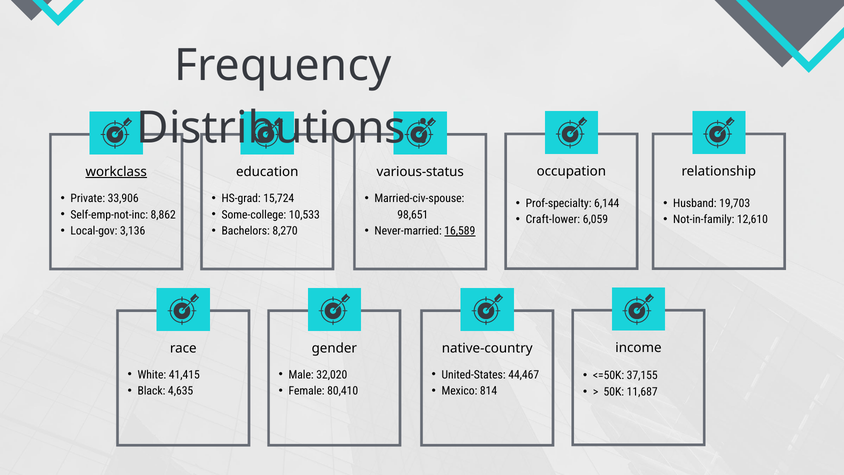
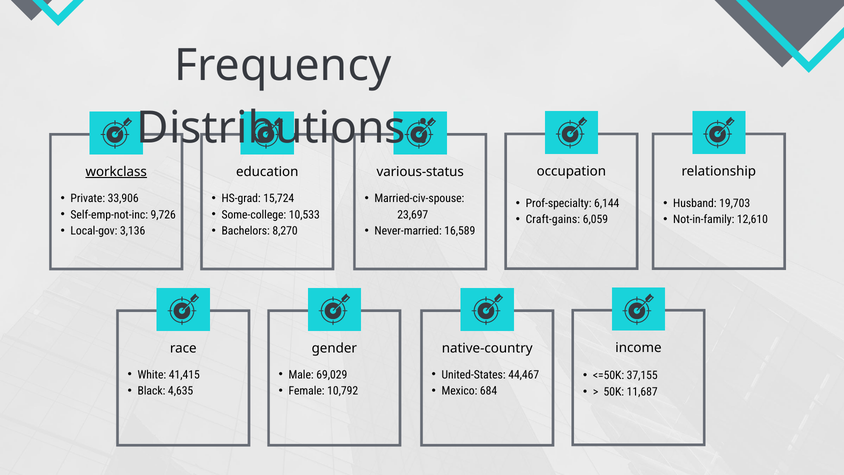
8,862: 8,862 -> 9,726 (163, 215)
98,651: 98,651 -> 23,697 (413, 215)
Craft-lower: Craft-lower -> Craft-gains (553, 219)
16,589 underline: present -> none (460, 231)
32,020: 32,020 -> 69,029 (332, 375)
80,410: 80,410 -> 10,792 (343, 391)
814: 814 -> 684 (489, 391)
